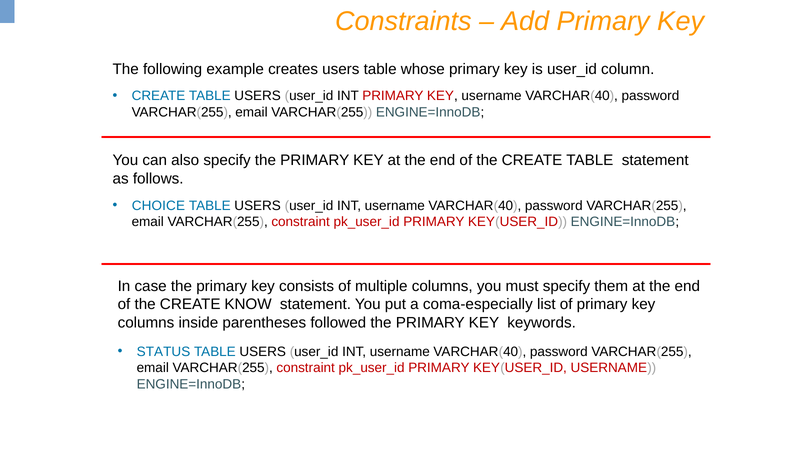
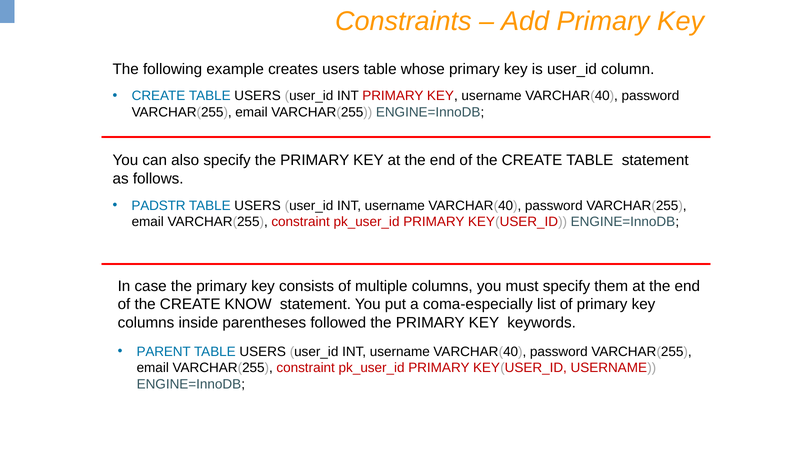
CHOICE: CHOICE -> PADSTR (159, 206)
STATUS: STATUS -> PARENT (164, 351)
